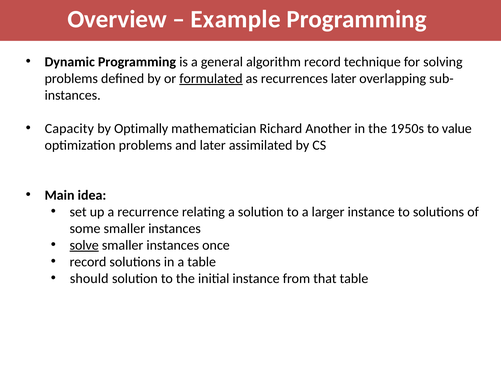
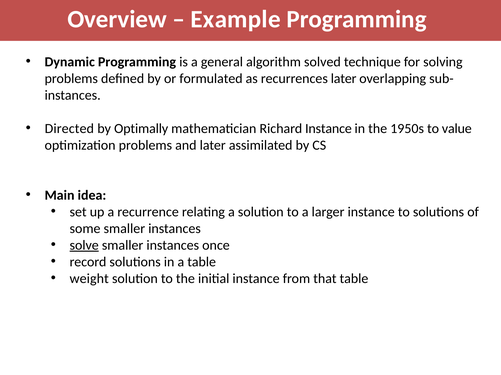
algorithm record: record -> solved (322, 62)
formulated underline: present -> none (211, 79)
Capacity: Capacity -> Directed (69, 129)
Richard Another: Another -> Instance (328, 129)
should: should -> weight (89, 279)
